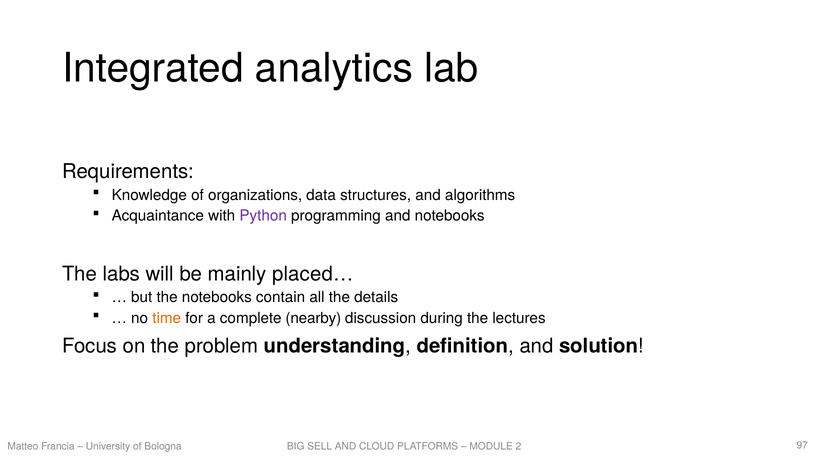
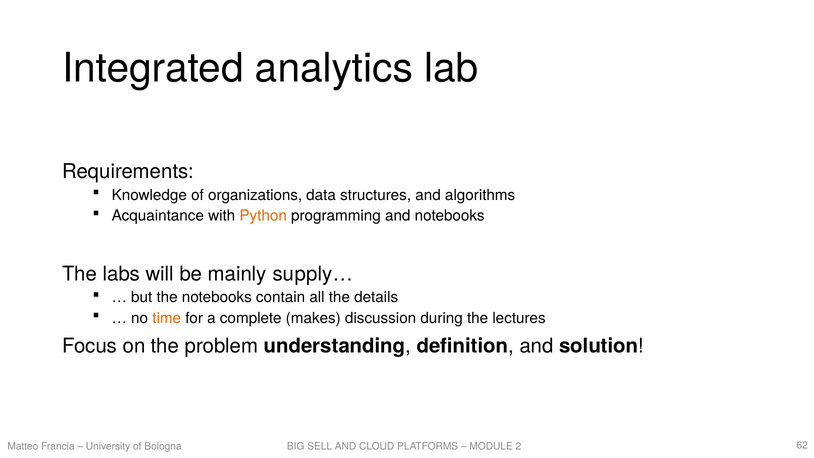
Python colour: purple -> orange (263, 216)
placed…: placed… -> supply… (313, 274)
nearby: nearby -> makes (313, 318)
97: 97 -> 62 (802, 445)
